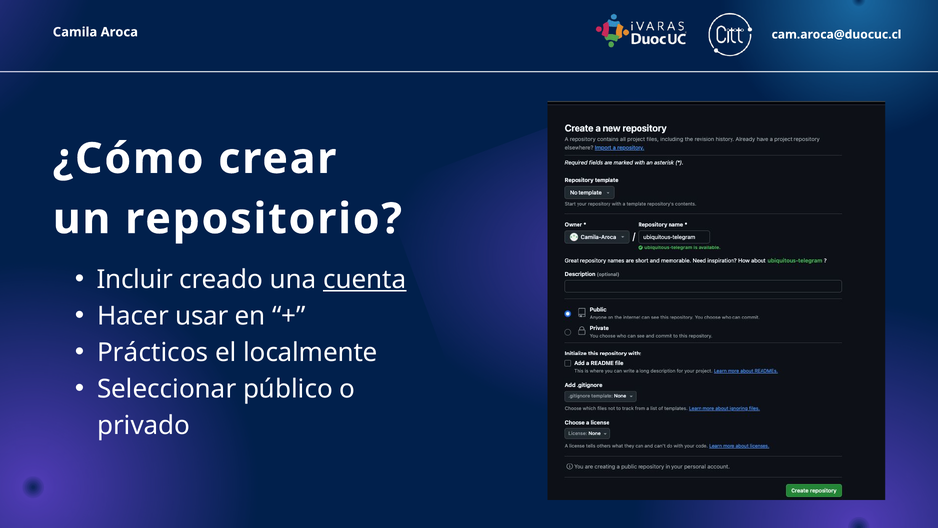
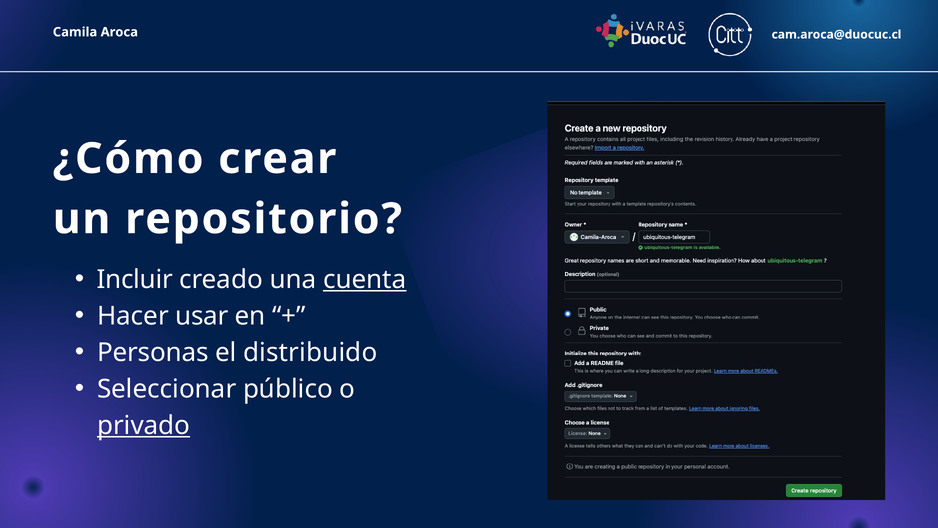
Prácticos: Prácticos -> Personas (153, 352)
localmente: localmente -> distribuido (310, 352)
privado underline: none -> present (144, 425)
